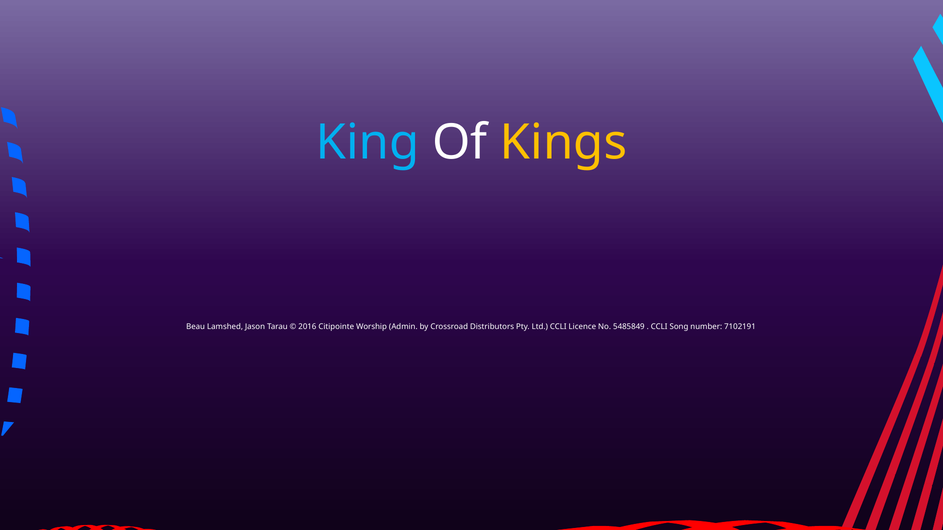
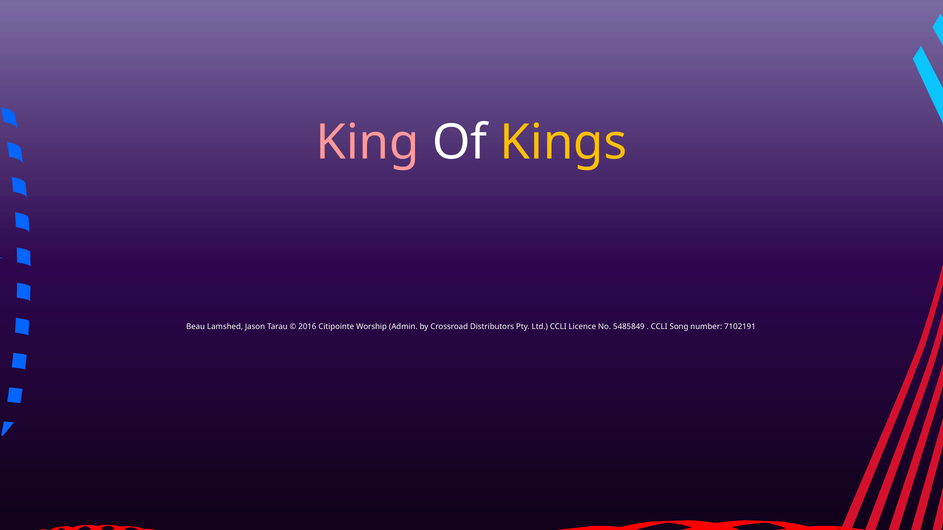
King colour: light blue -> pink (367, 142)
